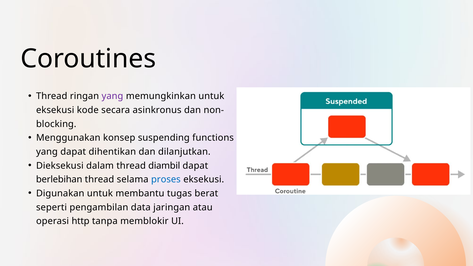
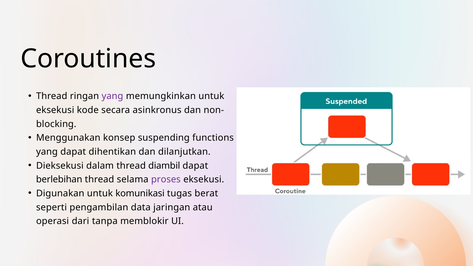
proses colour: blue -> purple (166, 180)
membantu: membantu -> komunikasi (140, 193)
http: http -> dari (80, 221)
